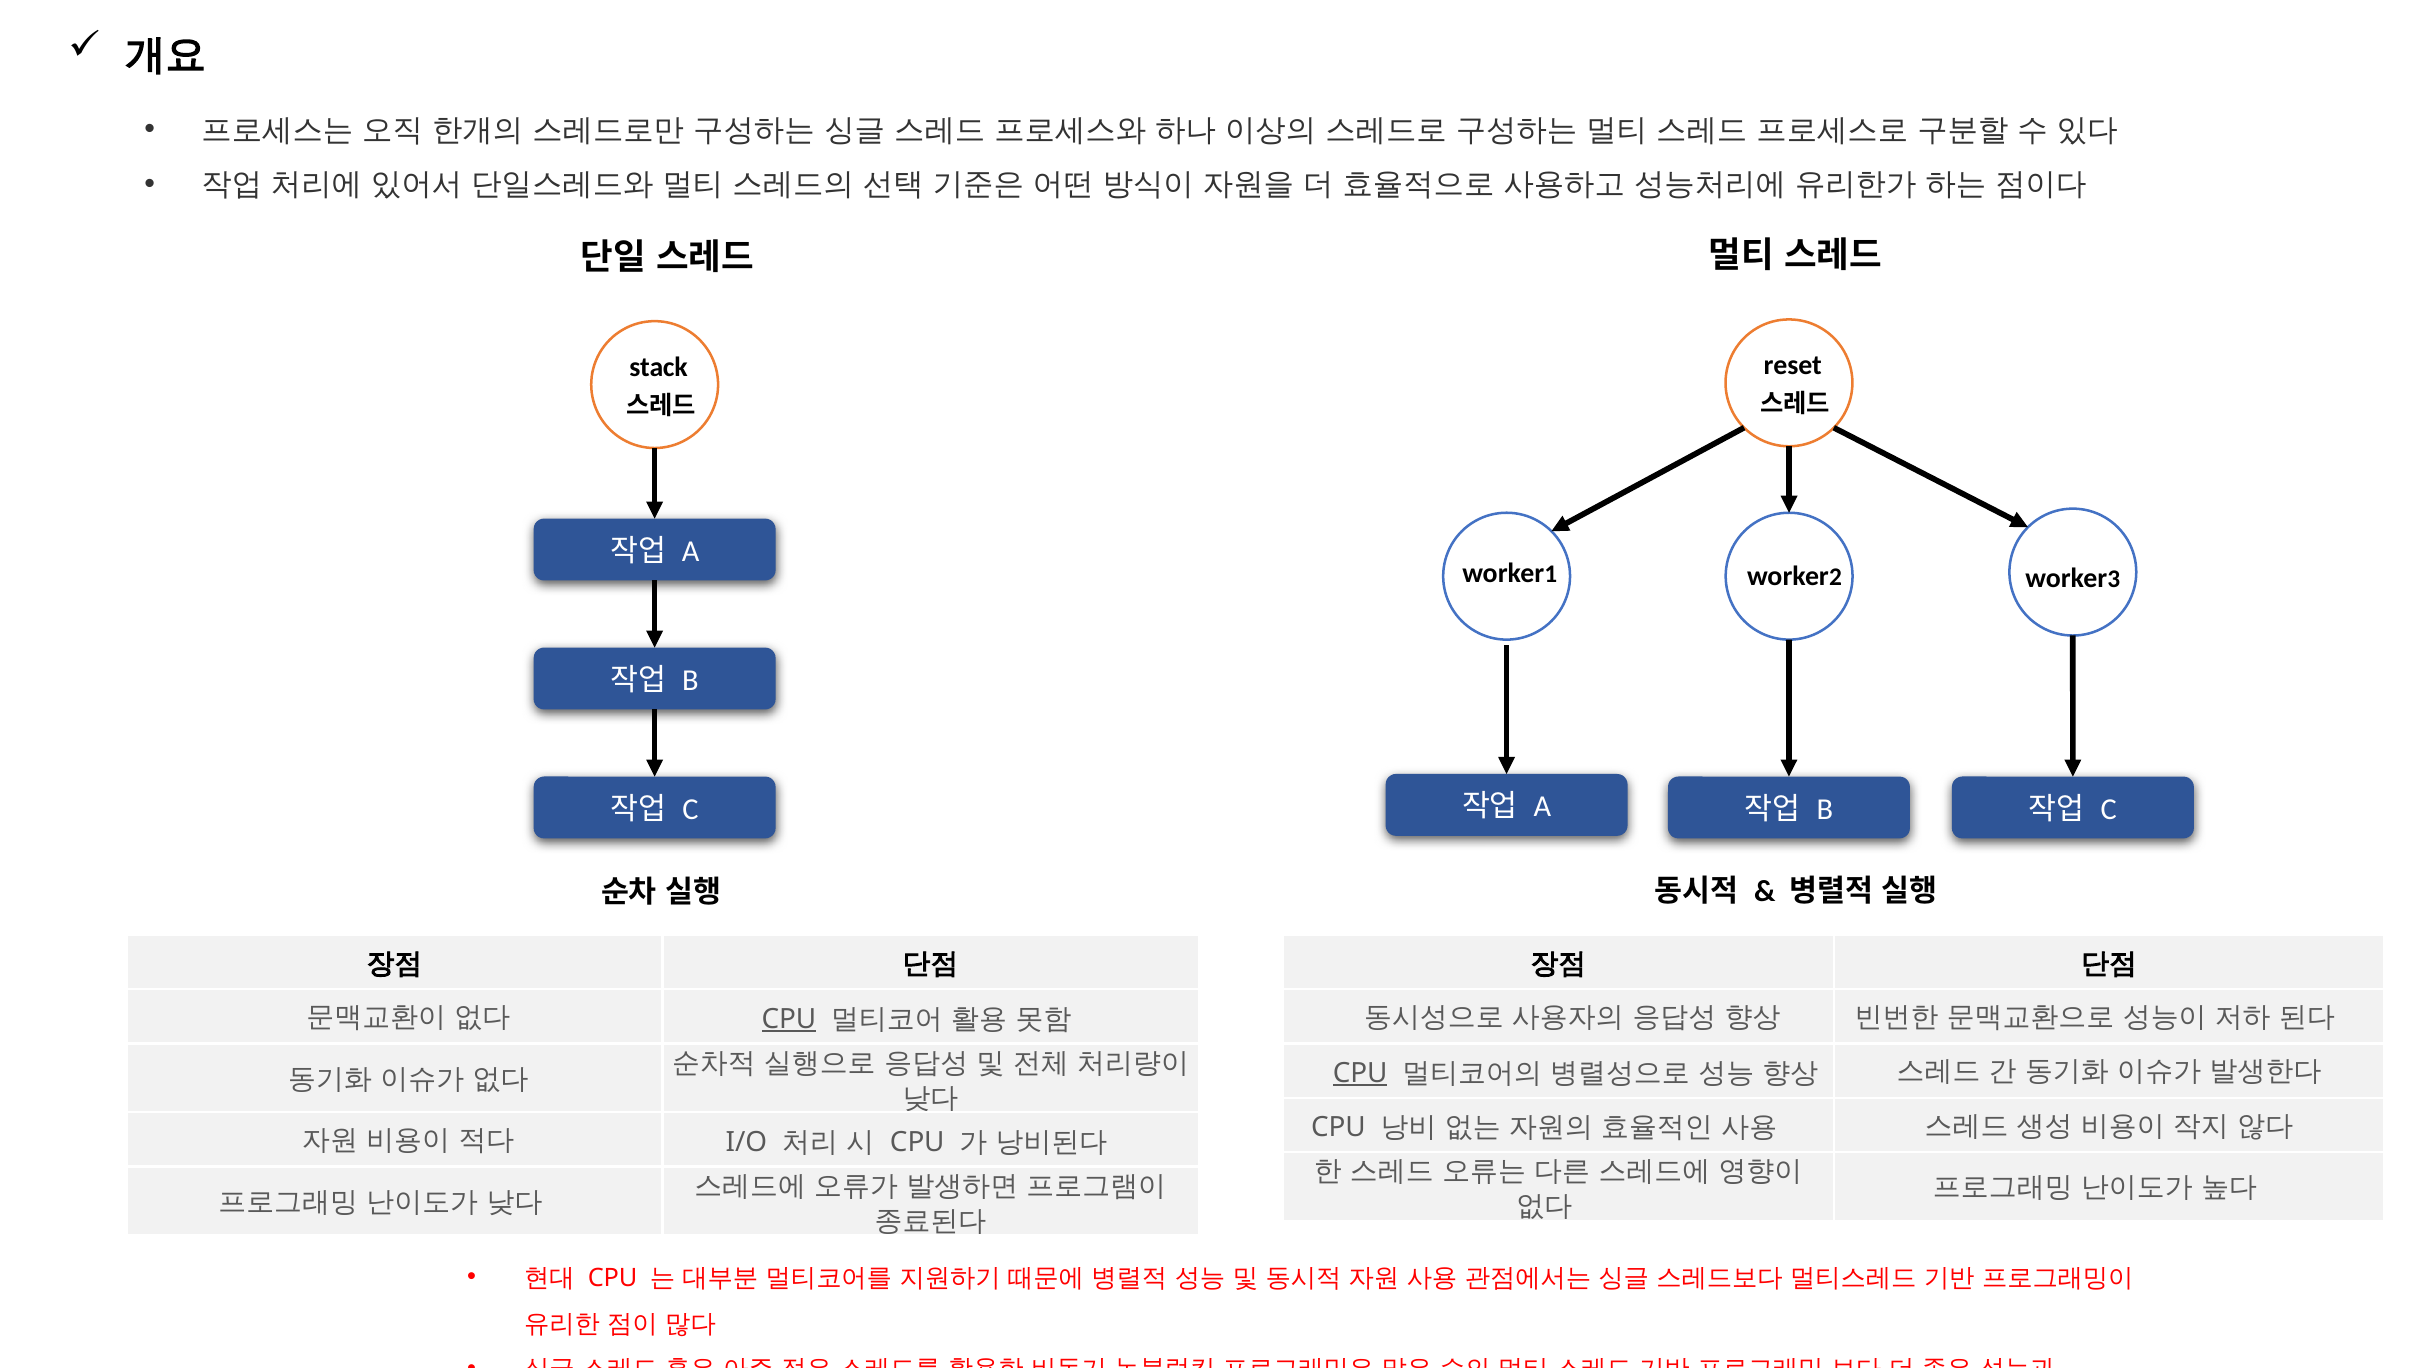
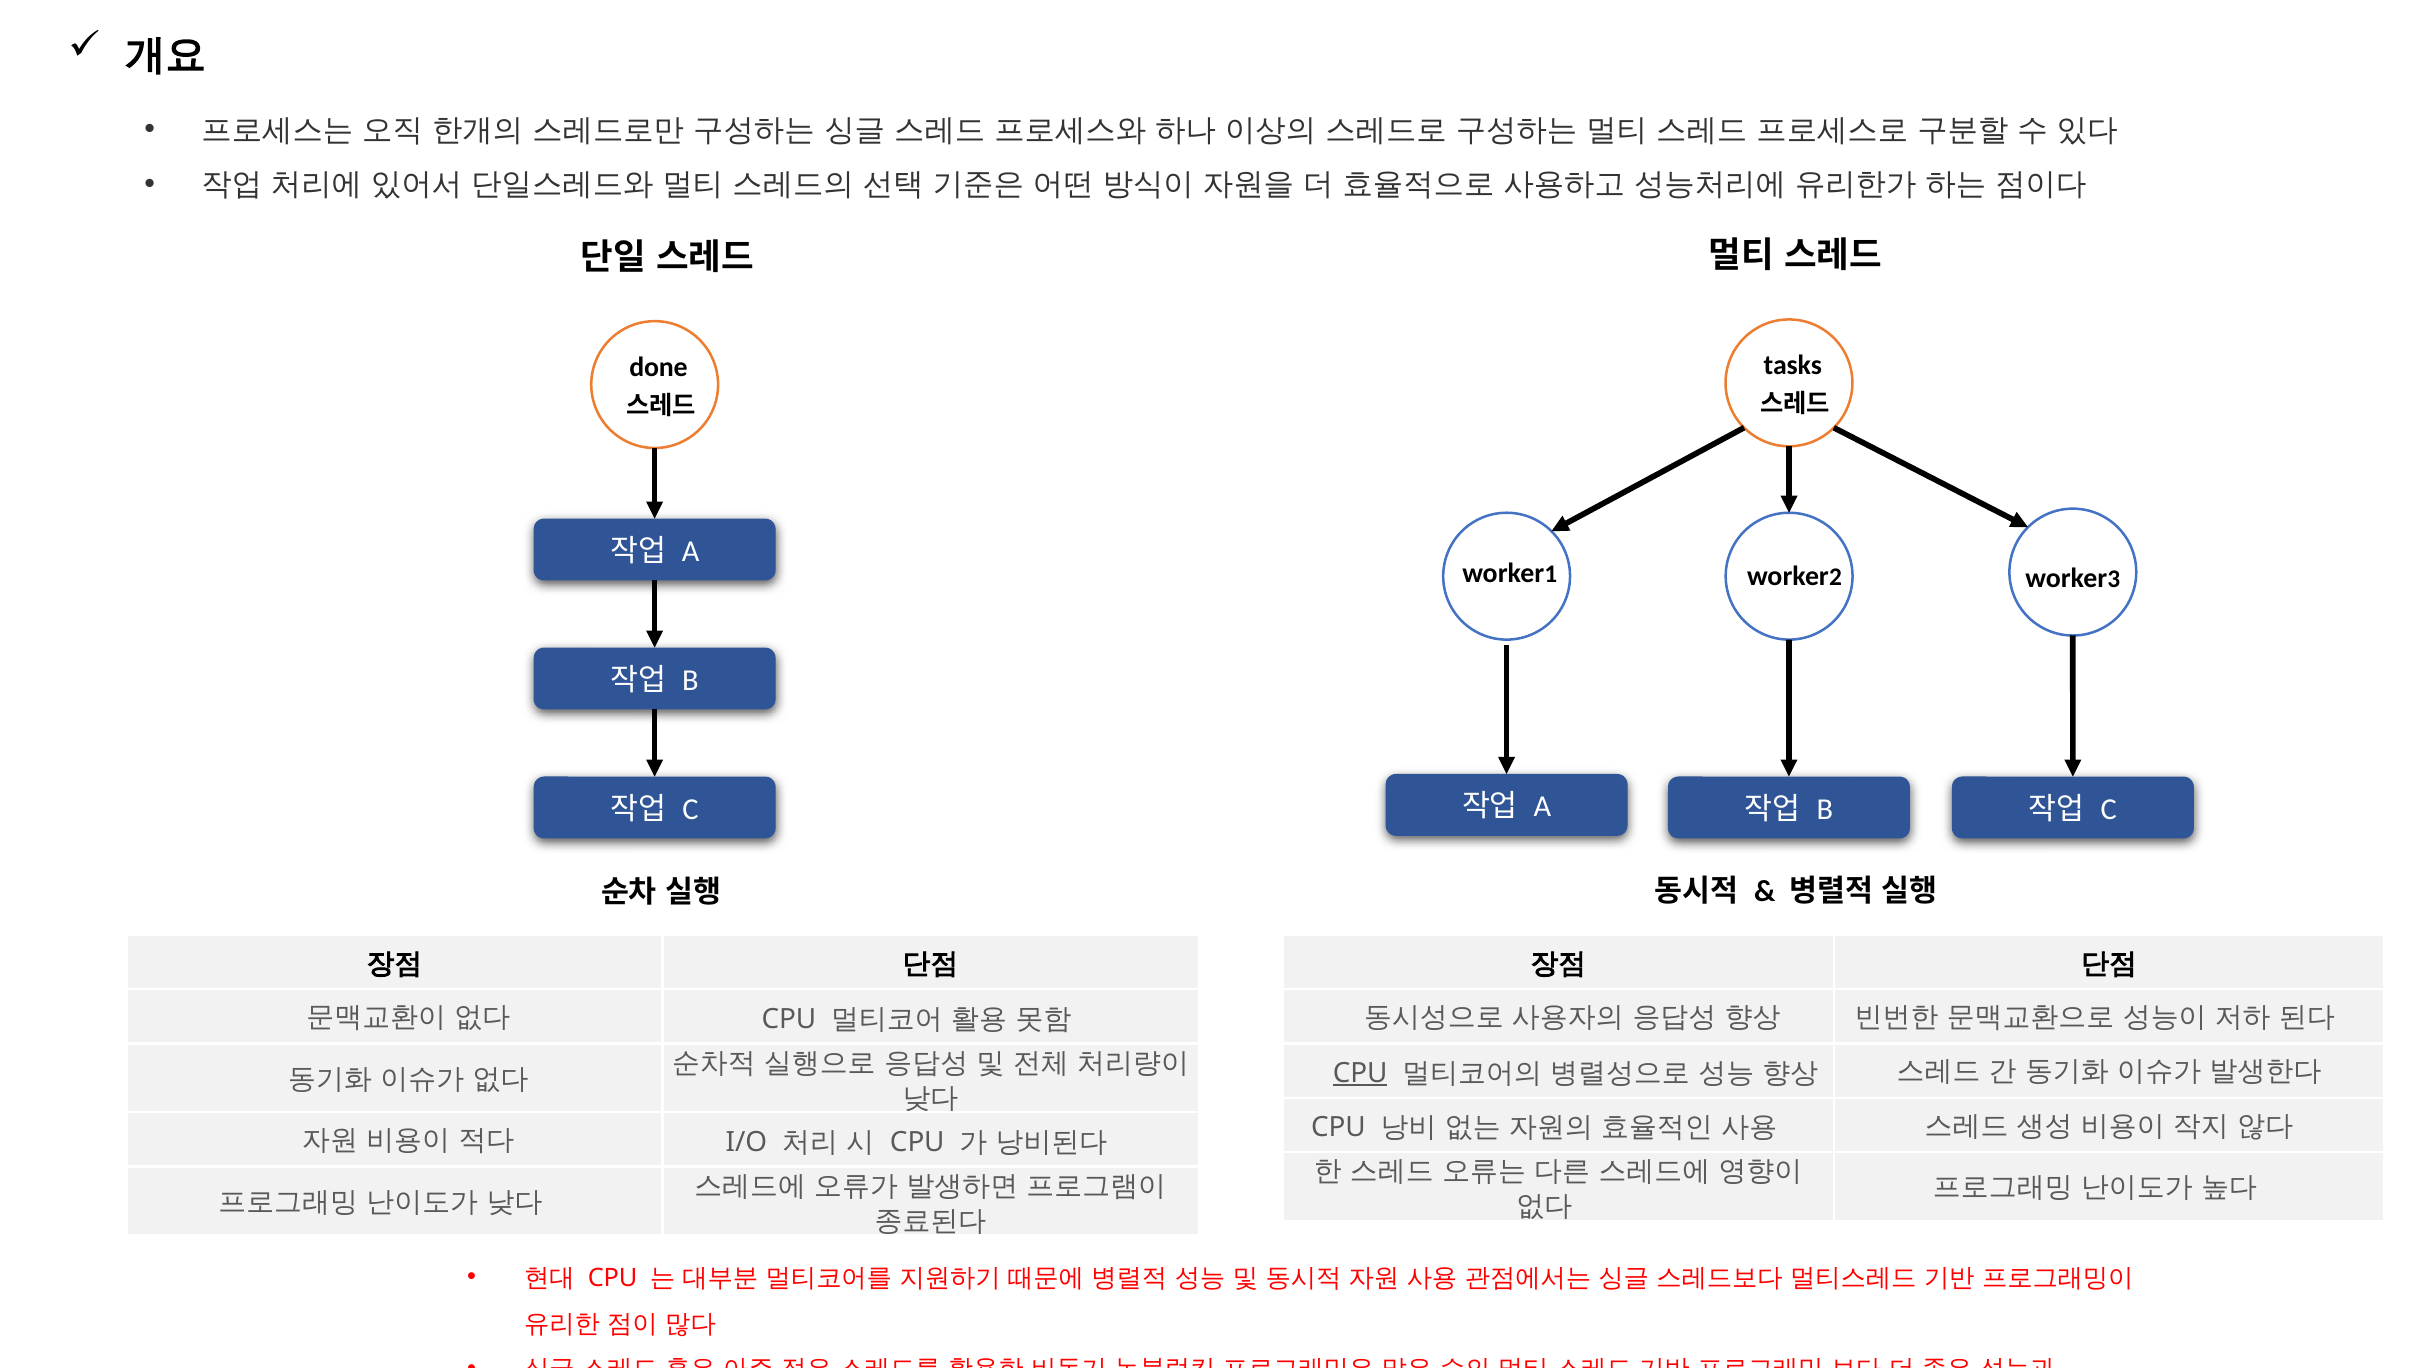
reset: reset -> tasks (1793, 365)
stack: stack -> done (658, 367)
CPU underline: present -> none (789, 1019)
